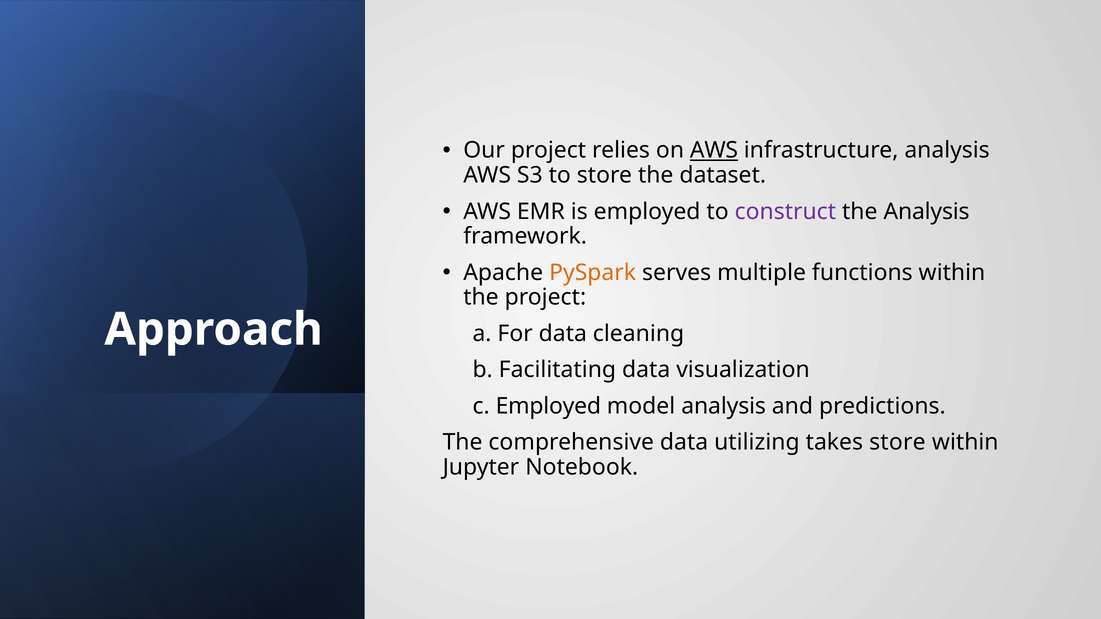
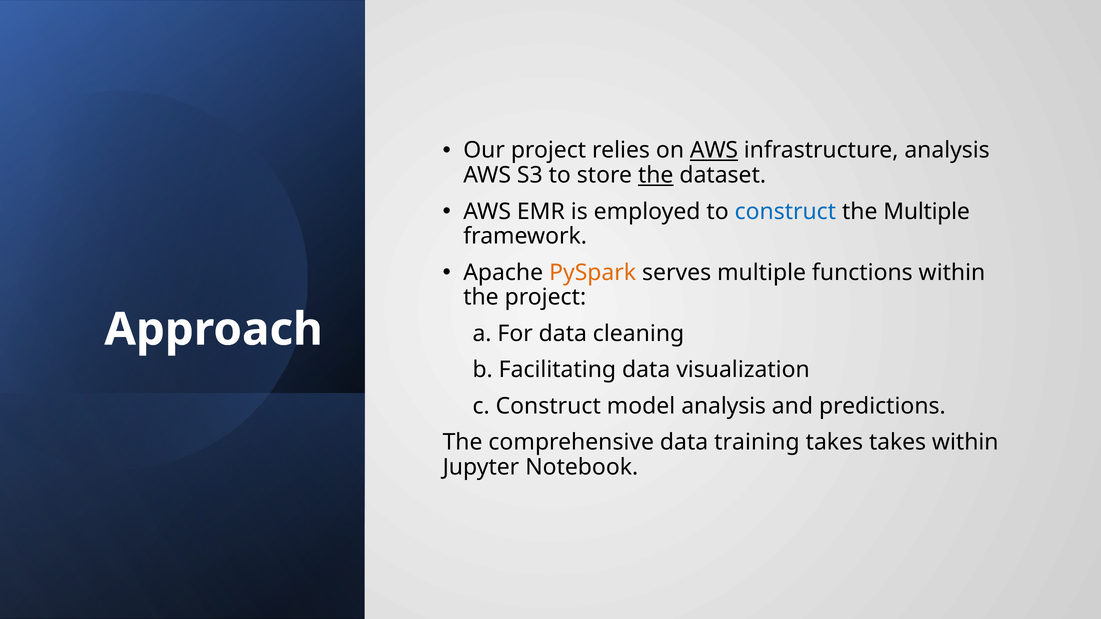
the underline: none -> present (656, 175)
construct colour: purple -> blue (785, 212)
the Analysis: Analysis -> Multiple (927, 212)
c Employed: Employed -> Construct (548, 406)
utilizing: utilizing -> training (757, 443)
takes store: store -> takes (898, 443)
